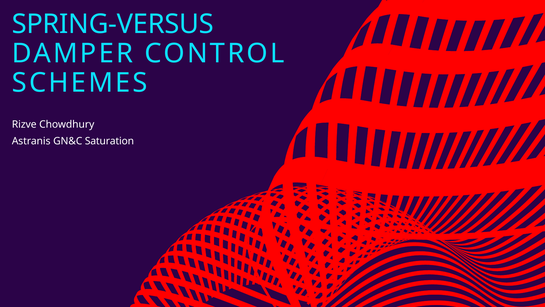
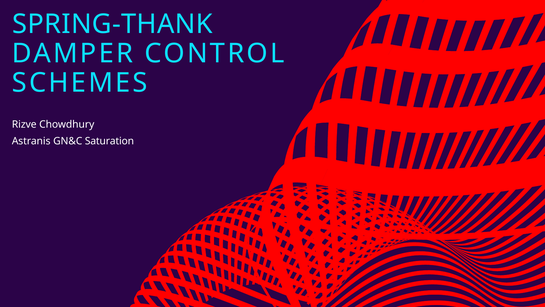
SPRING-VERSUS: SPRING-VERSUS -> SPRING-THANK (112, 24)
